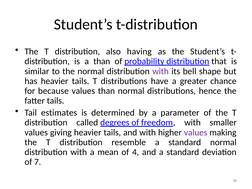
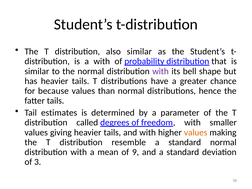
also having: having -> similar (139, 51)
a than: than -> with (102, 61)
values colour: purple -> orange (196, 132)
4: 4 -> 9 (136, 152)
7: 7 -> 3 (38, 162)
